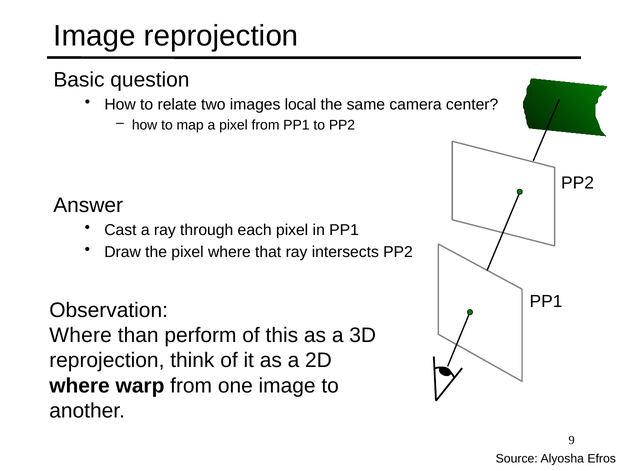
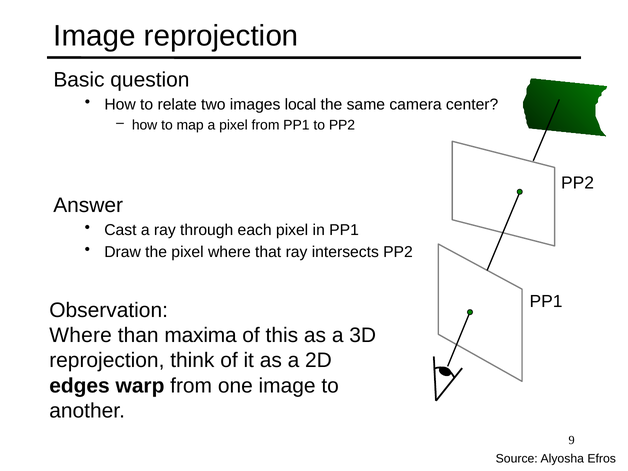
perform: perform -> maxima (201, 335)
where: where -> edges (80, 386)
